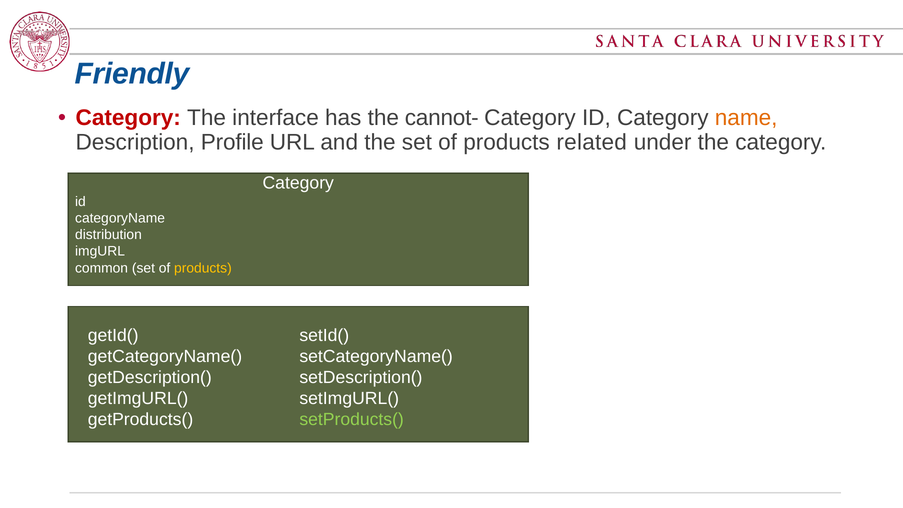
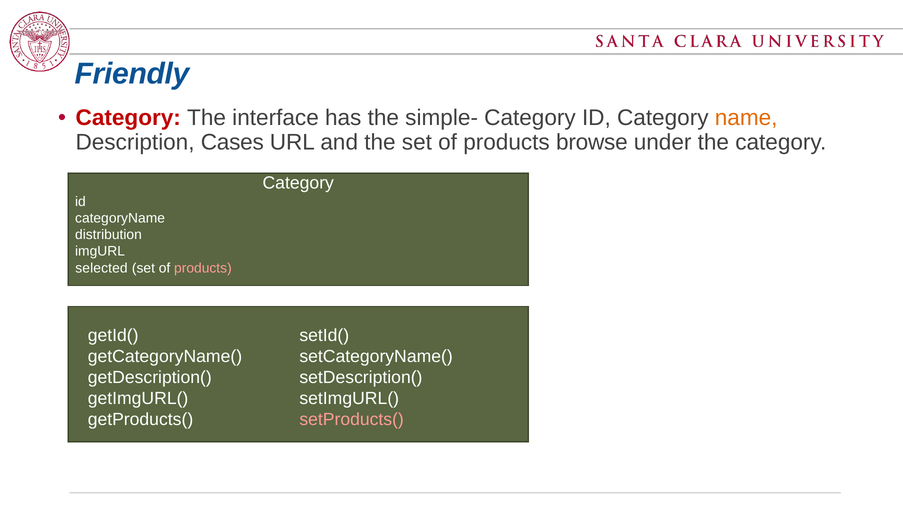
cannot-: cannot- -> simple- (442, 118)
Profile: Profile -> Cases (232, 142)
related: related -> browse (592, 142)
common: common -> selected (101, 268)
products colour: yellow -> pink (203, 268)
setProducts( colour: light green -> pink (352, 420)
